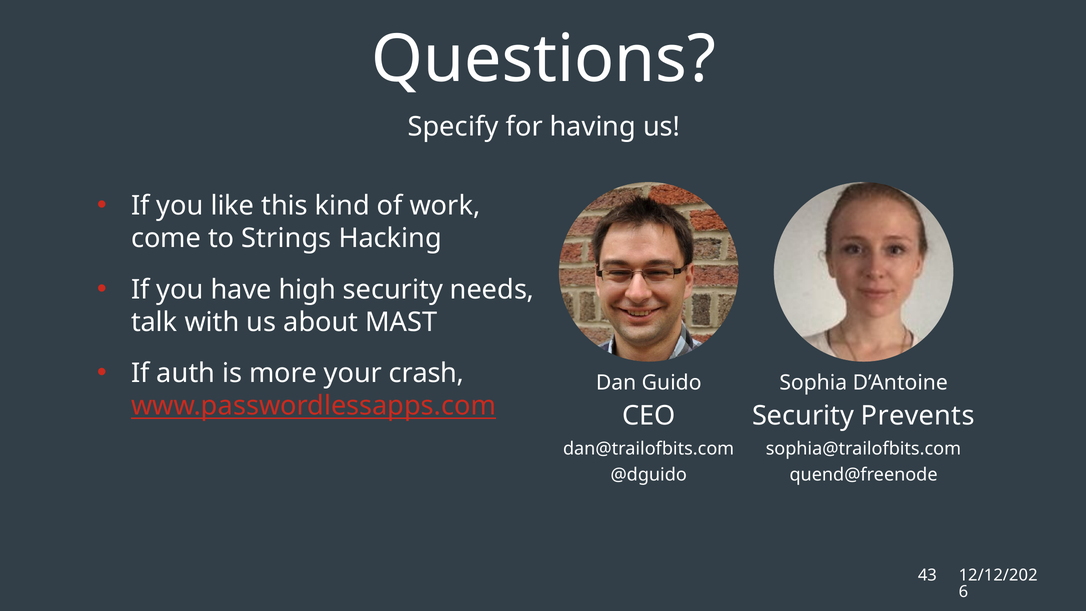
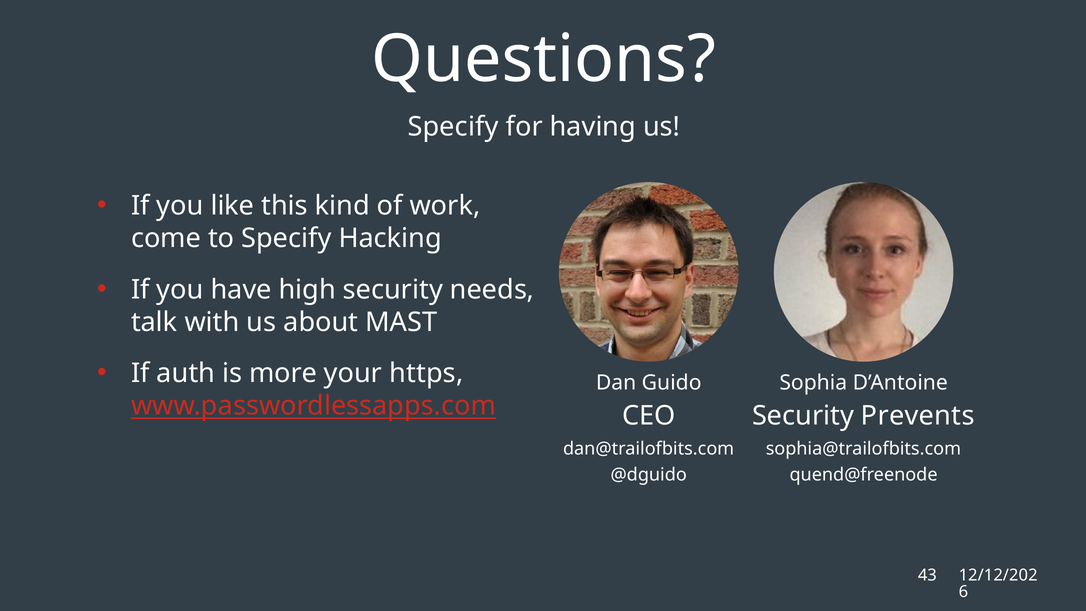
to Strings: Strings -> Specify (286, 238)
crash: crash -> https (426, 373)
